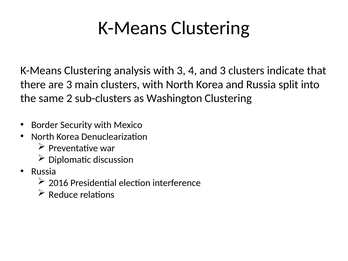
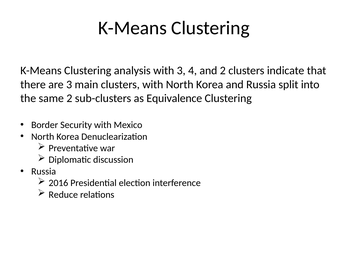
and 3: 3 -> 2 (223, 71)
Washington: Washington -> Equivalence (174, 98)
